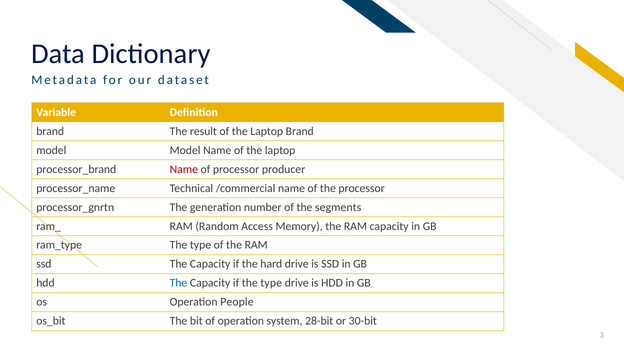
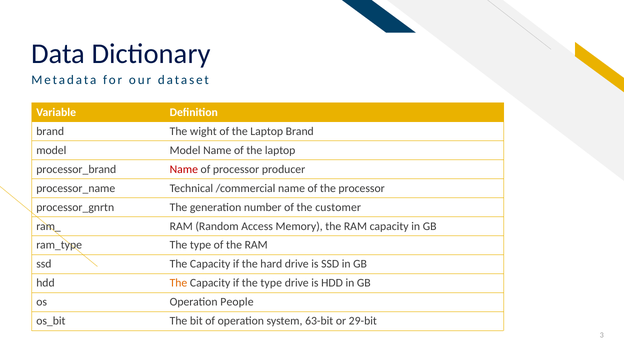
result: result -> wight (203, 131)
segments: segments -> customer (338, 207)
The colour: blue -> orange (179, 283)
28-bit: 28-bit -> 63-bit (319, 321)
30-bit: 30-bit -> 29-bit (363, 321)
